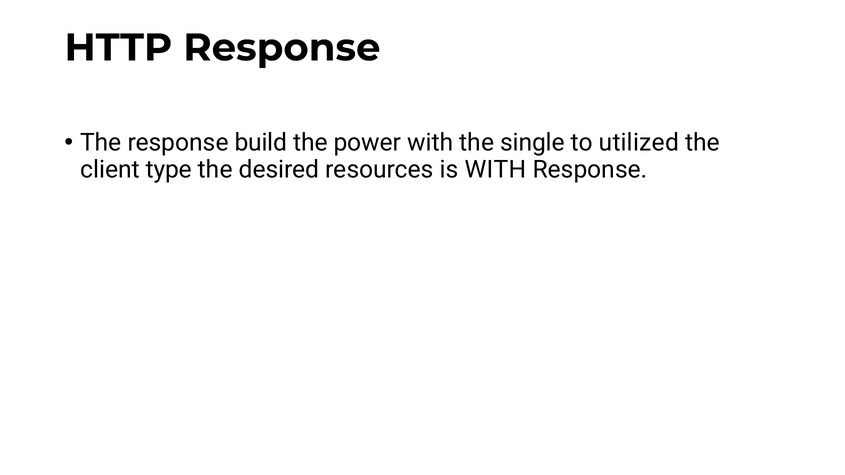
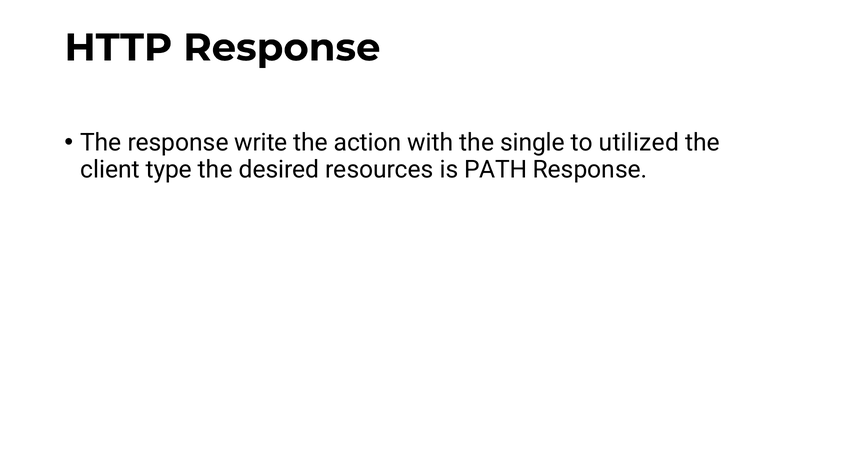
build: build -> write (261, 143)
power: power -> action (367, 143)
is WITH: WITH -> PATH (496, 169)
